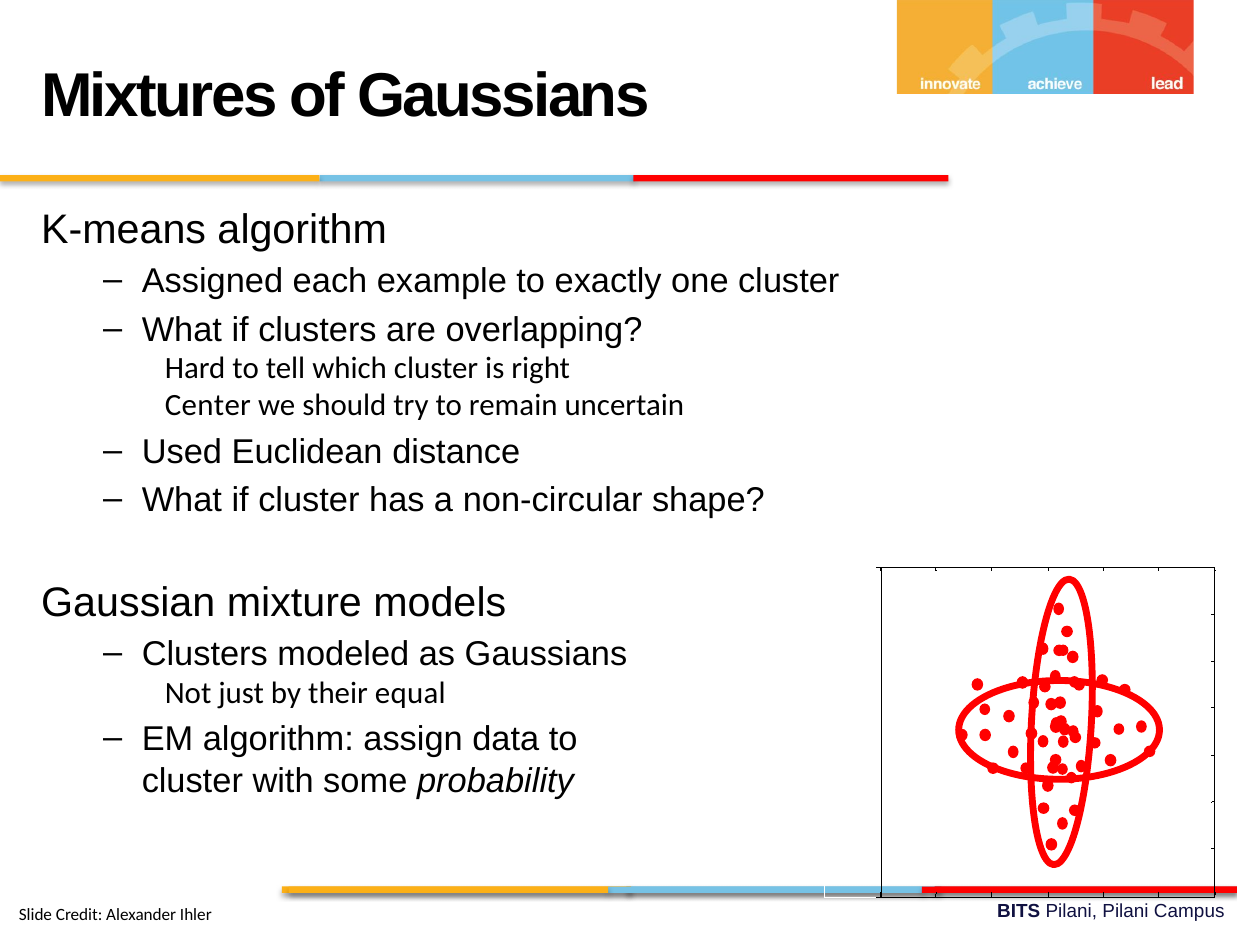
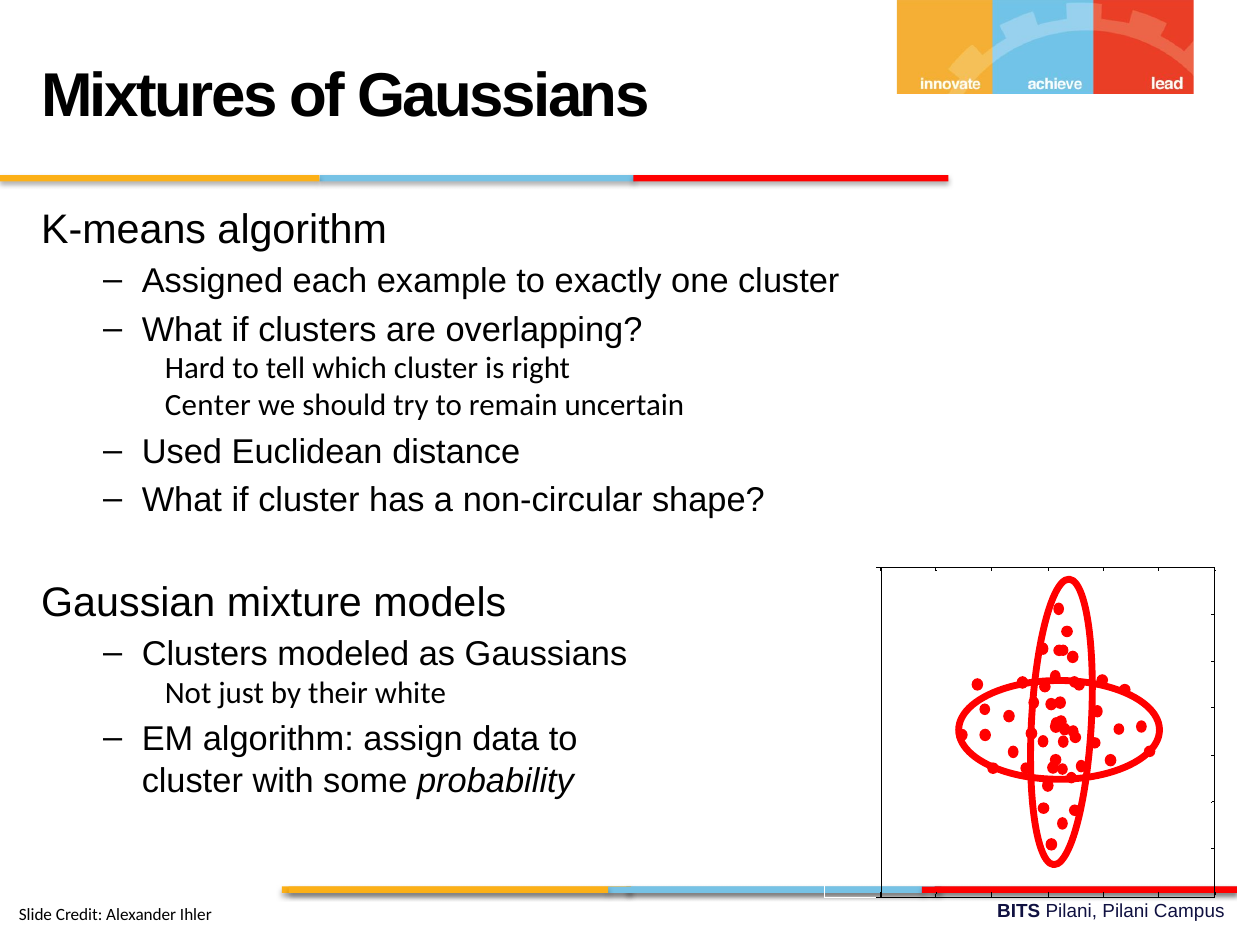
equal: equal -> white (410, 693)
